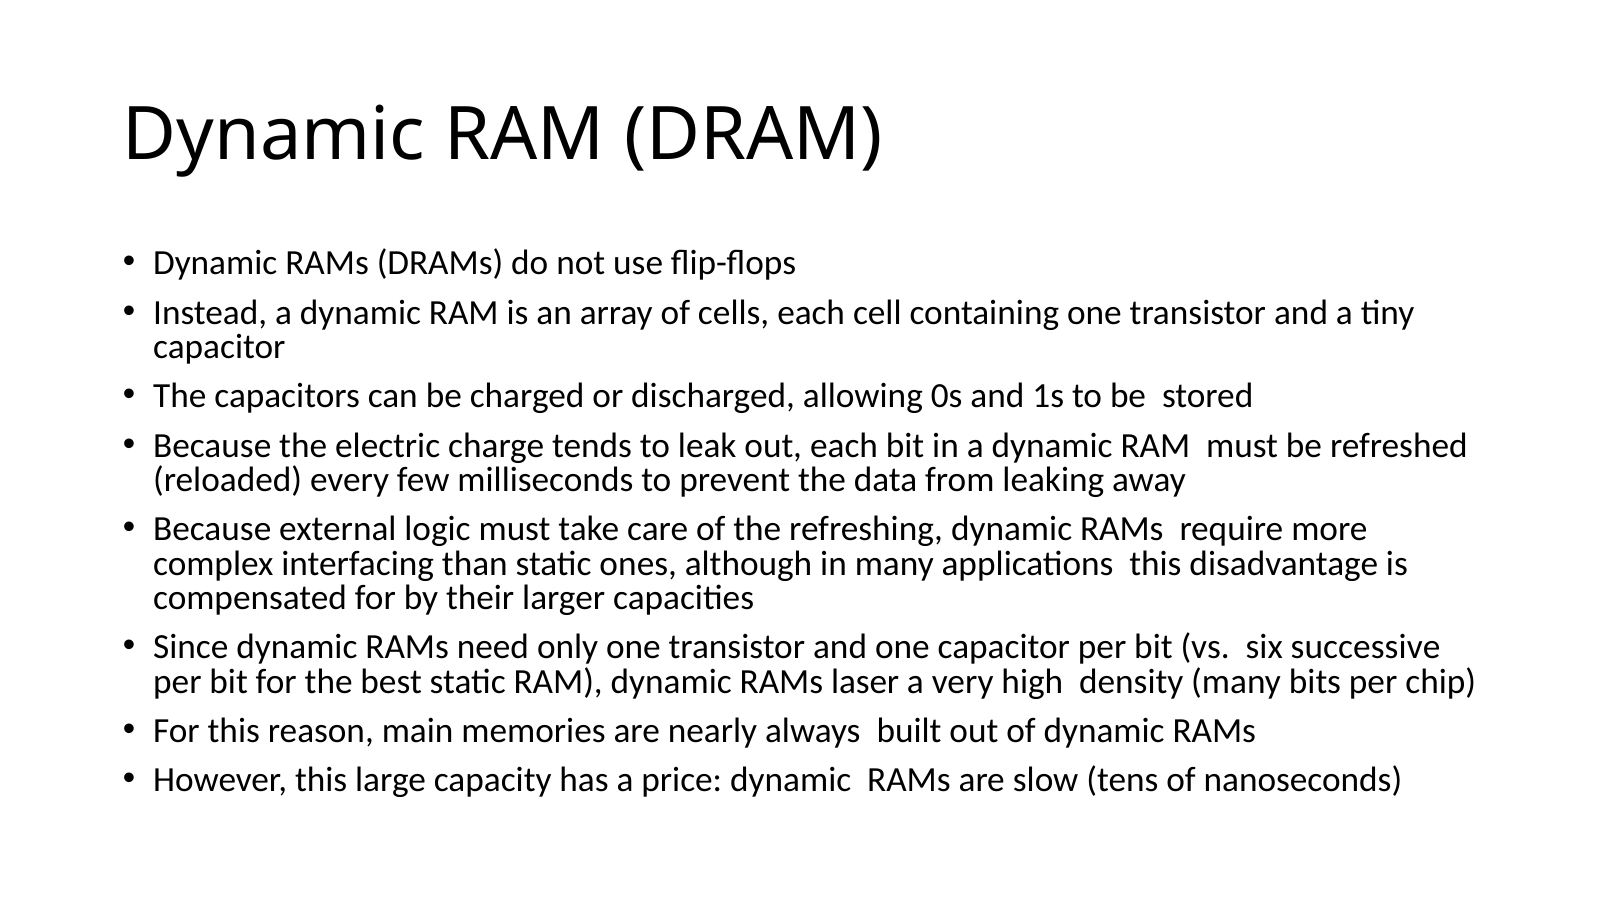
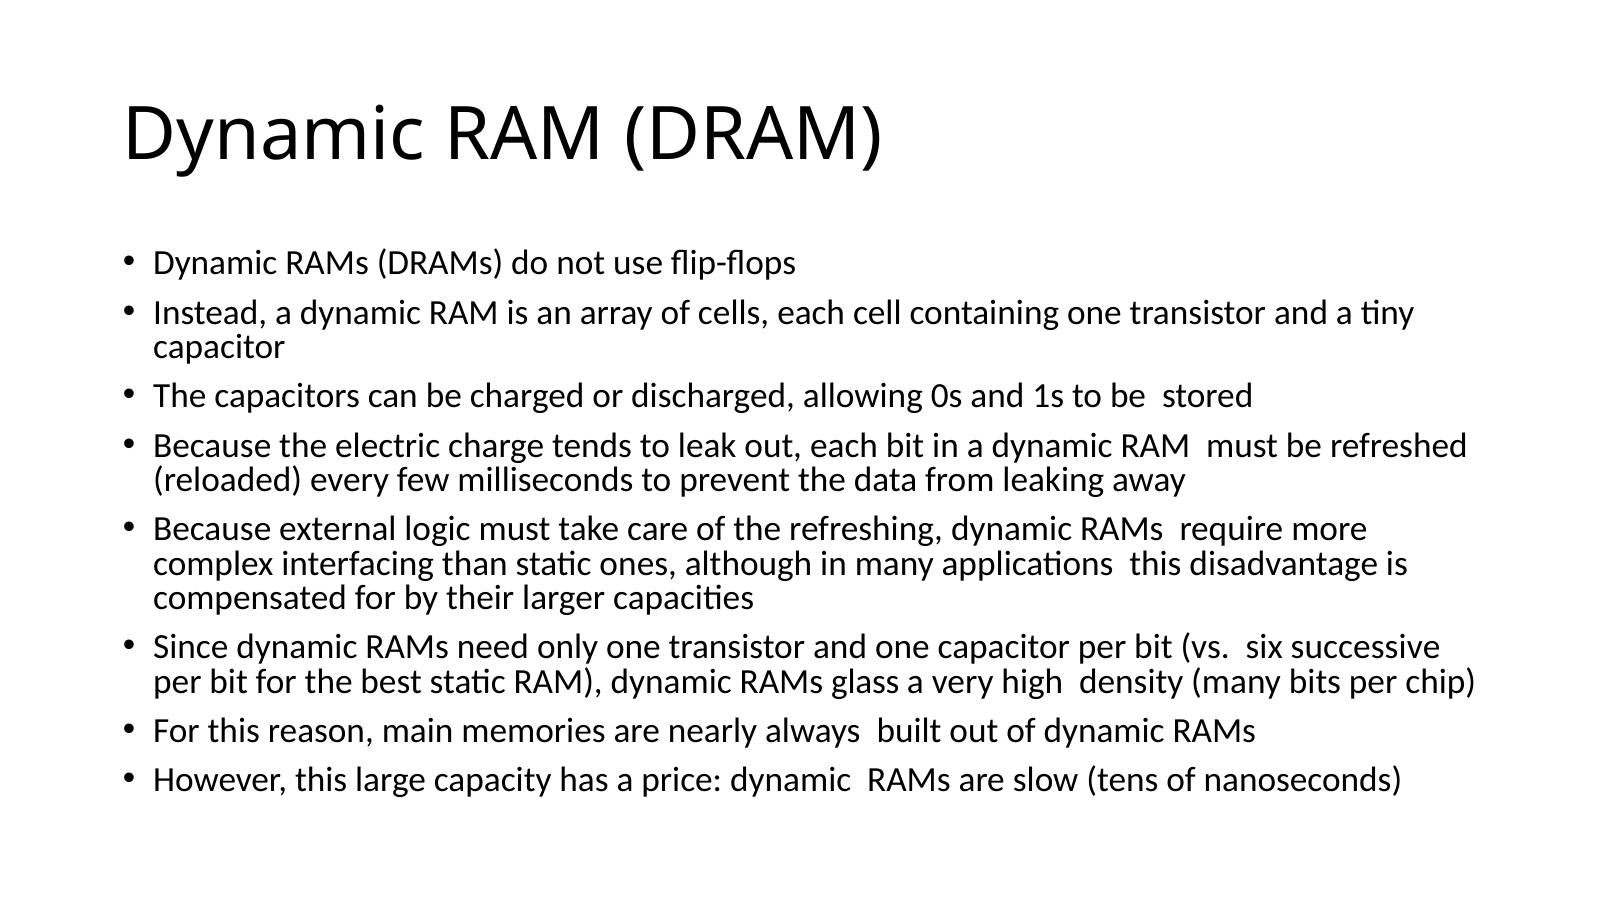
laser: laser -> glass (865, 682)
